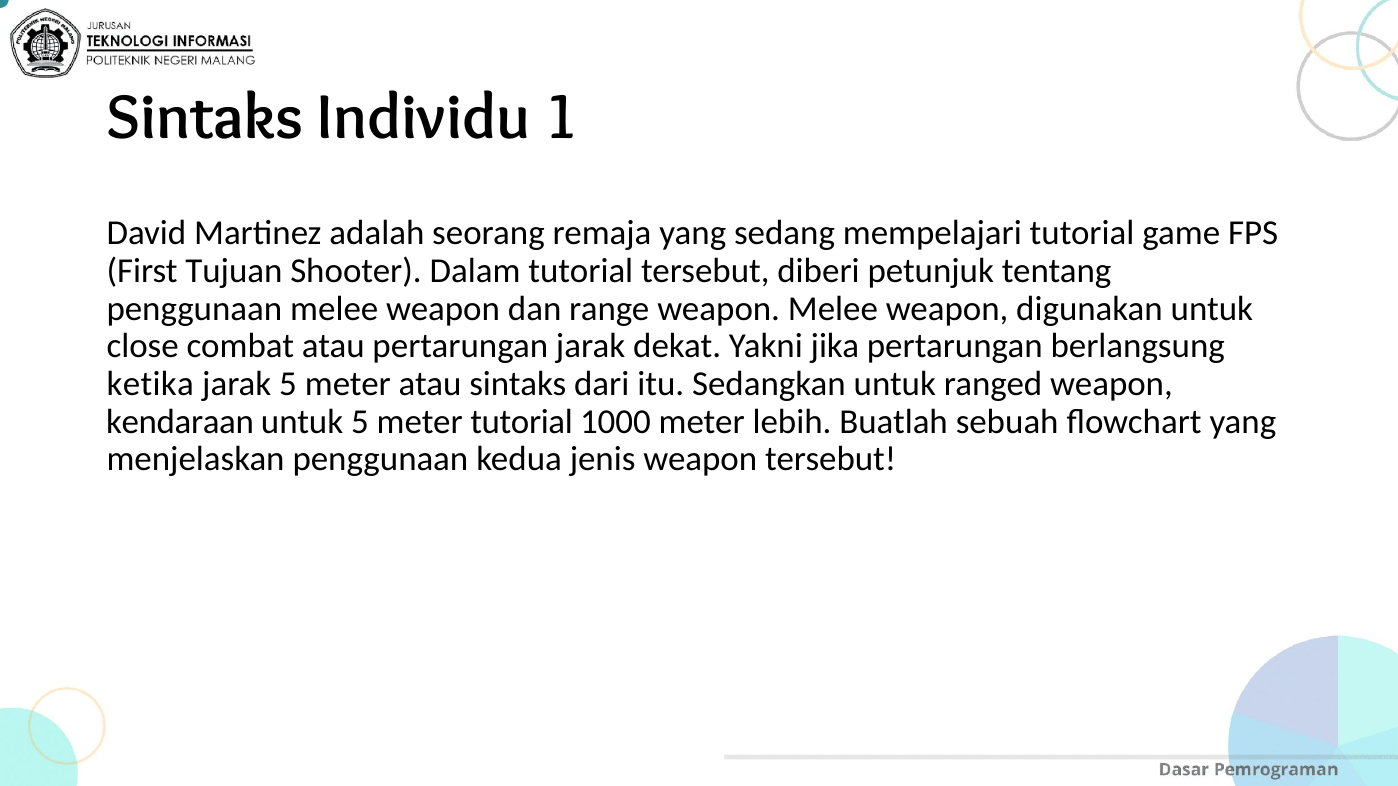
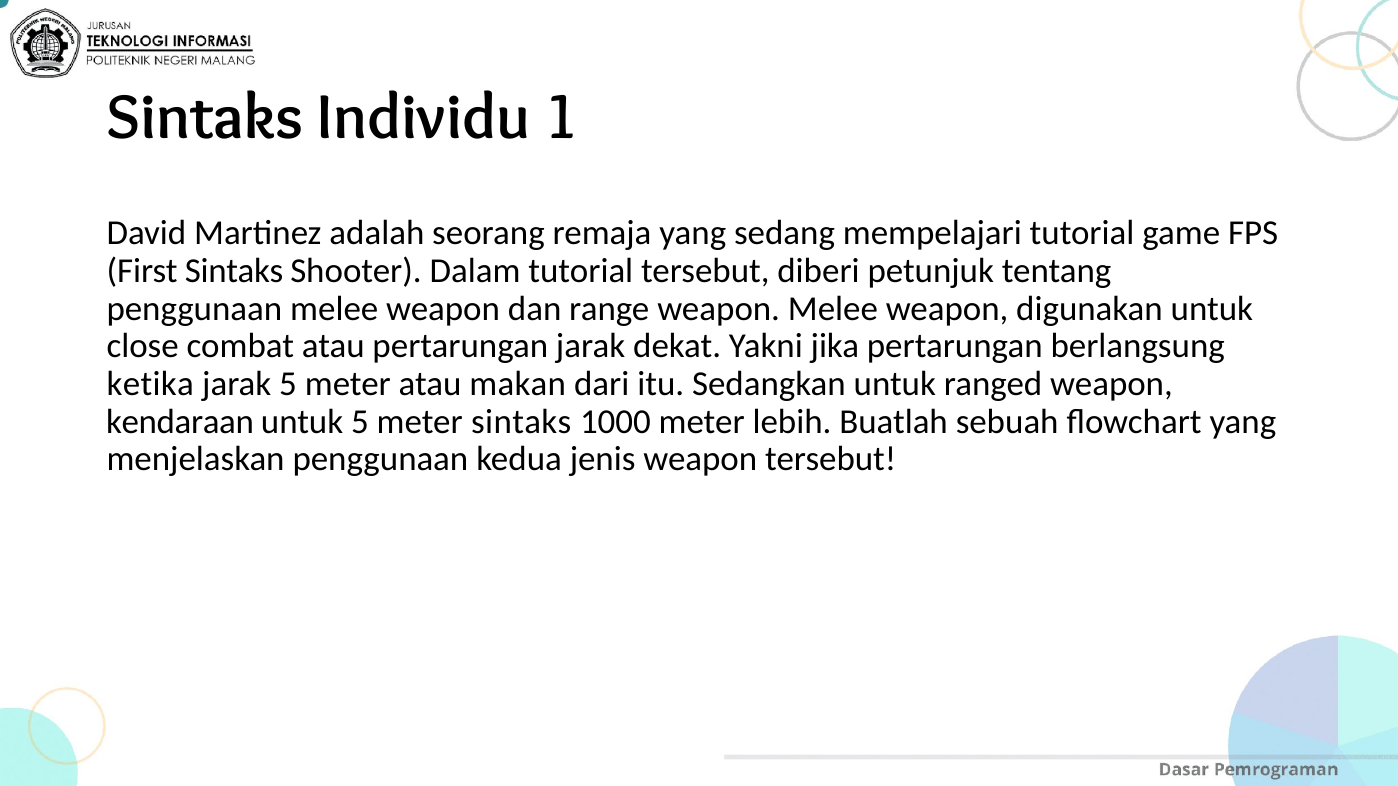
First Tujuan: Tujuan -> Sintaks (234, 271)
atau sintaks: sintaks -> makan (518, 384)
meter tutorial: tutorial -> sintaks (521, 422)
